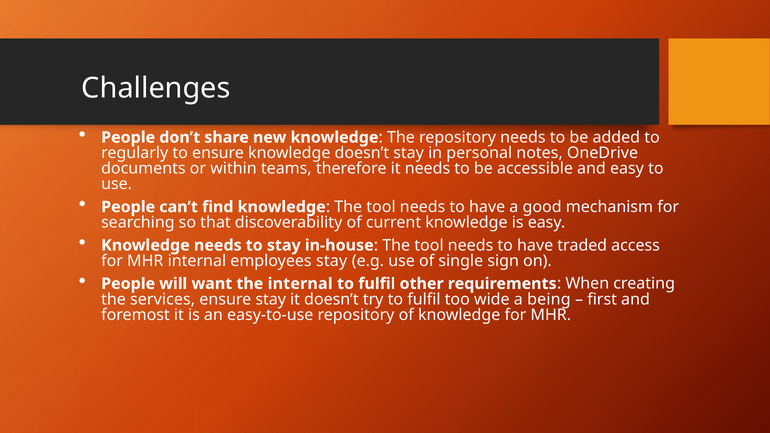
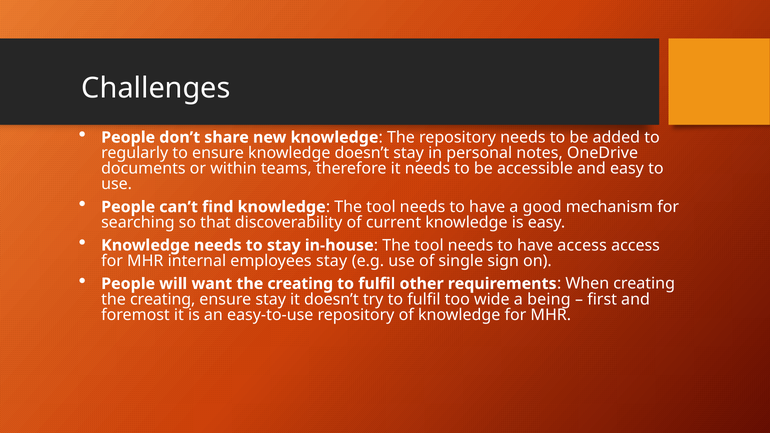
have traded: traded -> access (582, 245)
want the internal: internal -> creating (300, 284)
services: services -> creating (163, 299)
